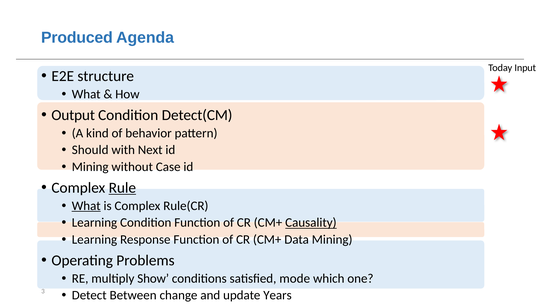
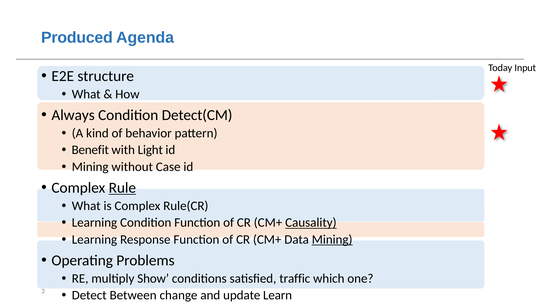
Output: Output -> Always (73, 115)
Should: Should -> Benefit (90, 150)
Next: Next -> Light (150, 150)
What underline: present -> none (86, 206)
Mining underline: none -> present (332, 239)
mode: mode -> traffic (295, 278)
Years: Years -> Learn (278, 295)
